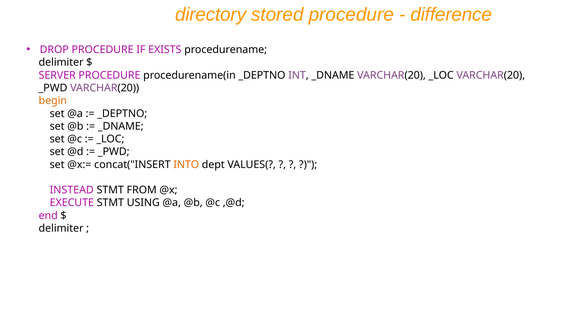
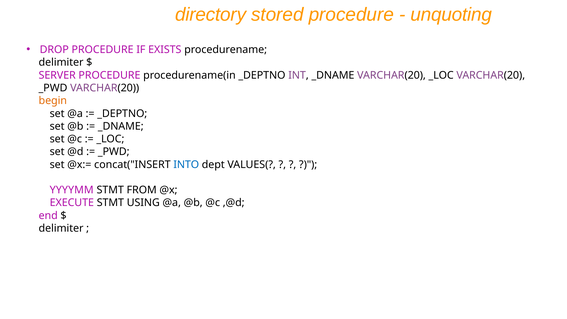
difference: difference -> unquoting (451, 15)
INTO colour: orange -> blue (186, 164)
INSTEAD: INSTEAD -> YYYYMM (72, 190)
